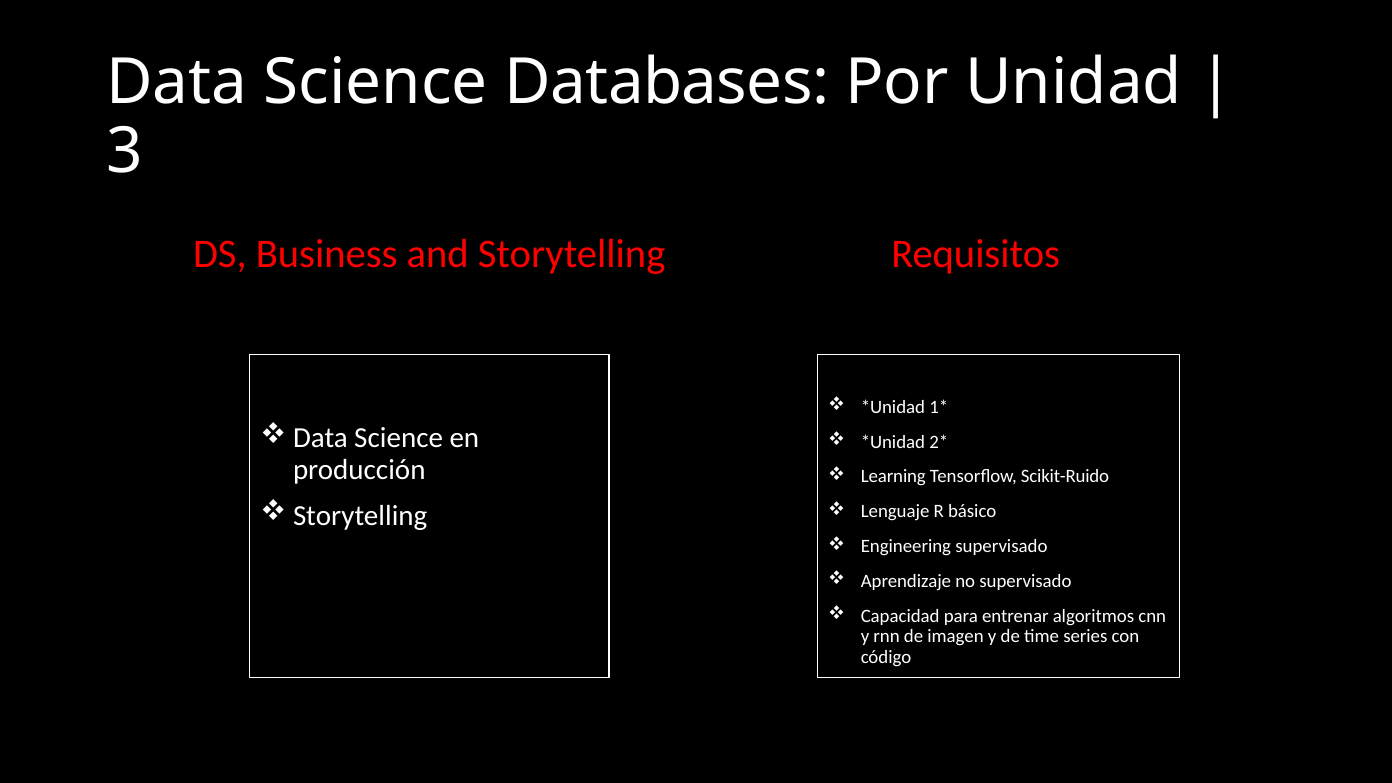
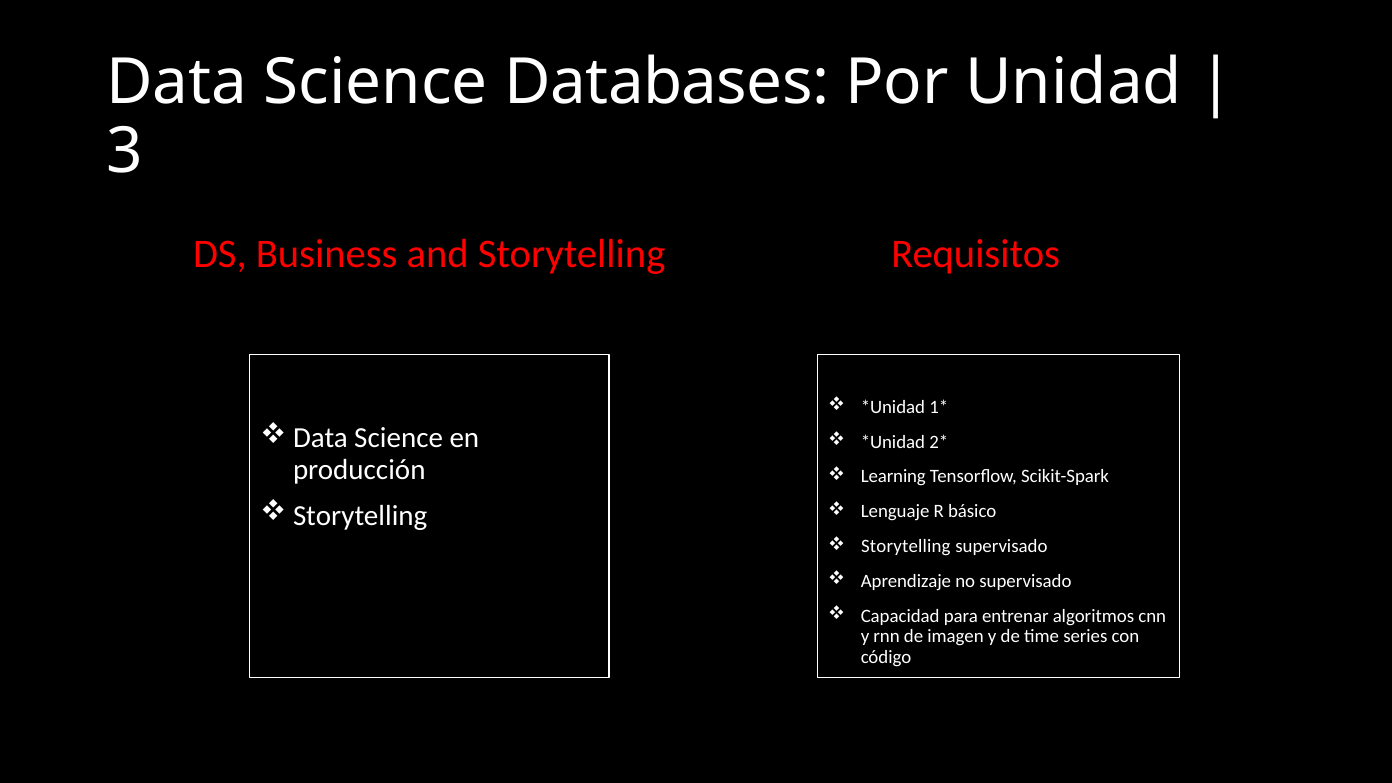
Scikit-Ruido: Scikit-Ruido -> Scikit-Spark (1065, 477)
Engineering: Engineering -> Storytelling (906, 547)
